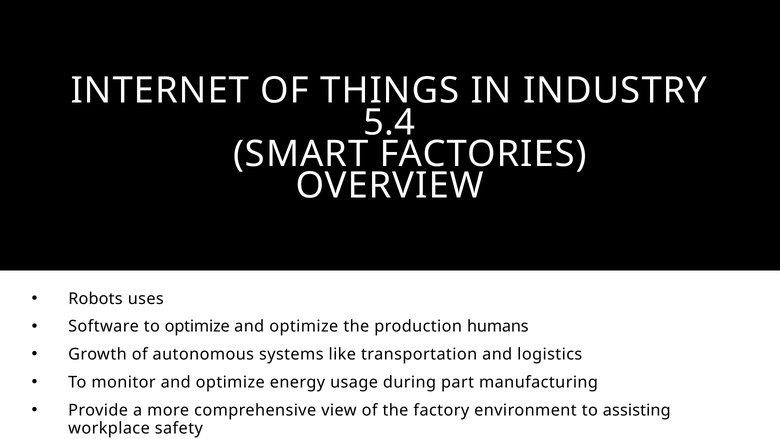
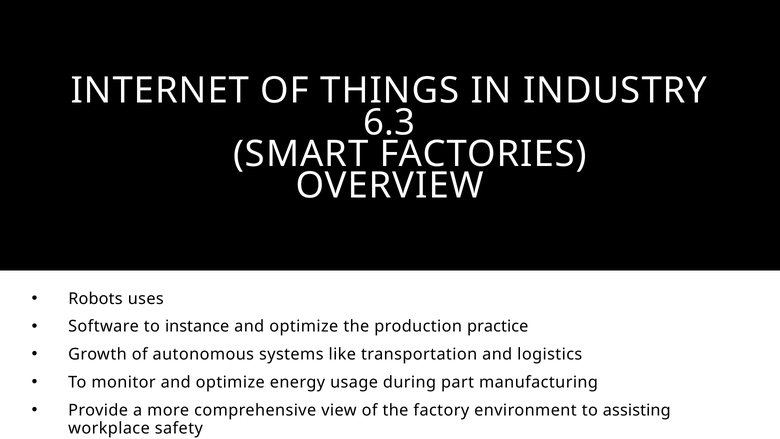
5.4: 5.4 -> 6.3 (389, 122)
to optimize: optimize -> instance (197, 326)
humans: humans -> practice (498, 326)
